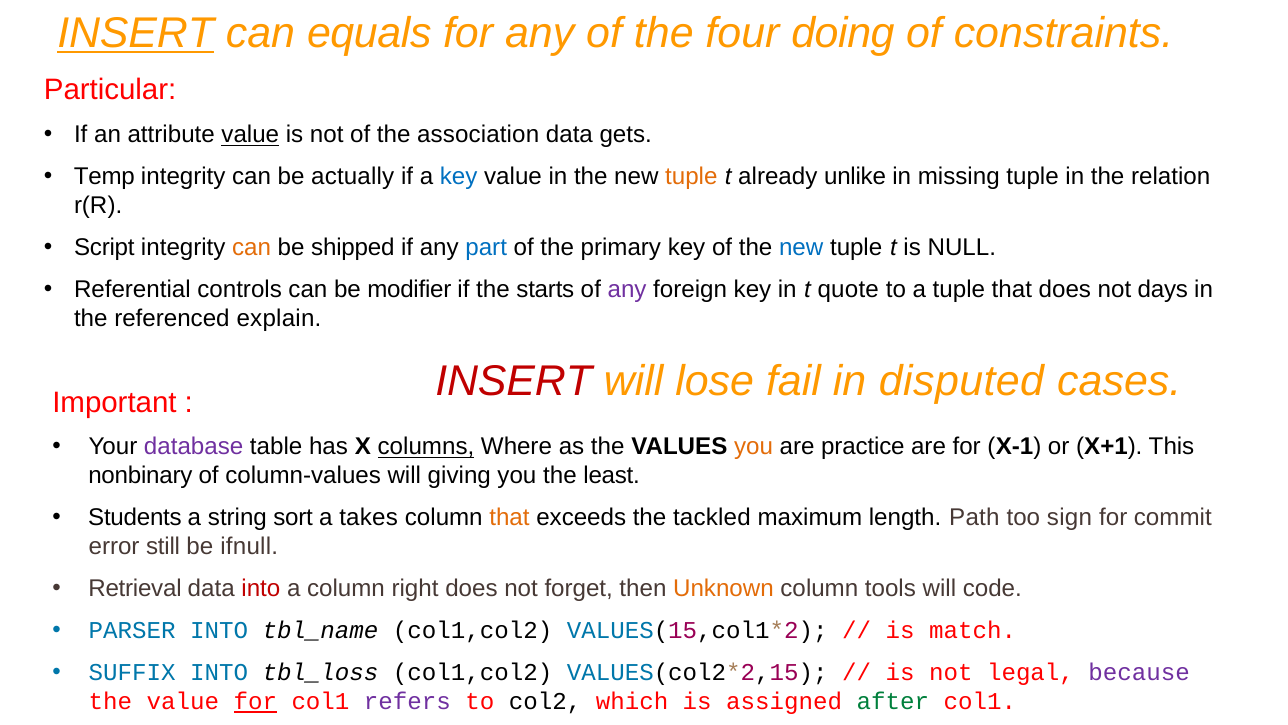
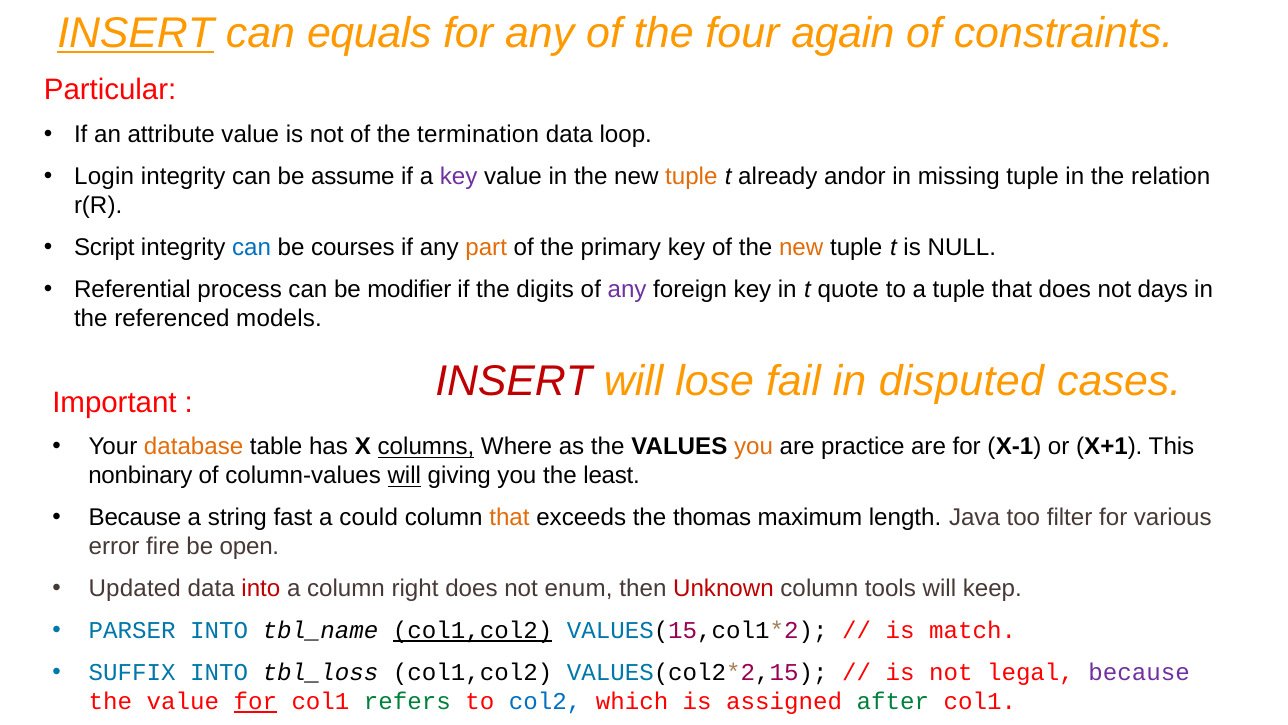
doing: doing -> again (843, 34)
value underline: present -> none (250, 135)
association: association -> termination (478, 135)
gets: gets -> loop (626, 135)
Temp: Temp -> Login (104, 177)
actually: actually -> assume (353, 177)
key colour: blue -> purple (459, 177)
unlike: unlike -> andor (855, 177)
can colour: orange -> blue (252, 247)
shipped: shipped -> courses (353, 247)
part colour: blue -> orange (486, 247)
new colour: blue -> orange (801, 247)
controls: controls -> process (240, 289)
starts: starts -> digits (545, 289)
explain: explain -> models (279, 318)
database colour: purple -> orange (194, 447)
will underline: none -> present (404, 476)
Students: Students -> Because (135, 517)
sort: sort -> fast (293, 517)
takes: takes -> could (369, 517)
tackled: tackled -> thomas (712, 517)
Path: Path -> Java (974, 517)
sign: sign -> filter (1070, 517)
commit: commit -> various (1173, 517)
still: still -> fire (163, 546)
ifnull: ifnull -> open (249, 546)
Retrieval: Retrieval -> Updated (135, 588)
forget: forget -> enum (579, 588)
Unknown colour: orange -> red (723, 588)
code: code -> keep (992, 588)
col1,col2 underline: none -> present (473, 630)
refers colour: purple -> green (407, 701)
col2 colour: black -> blue (545, 701)
